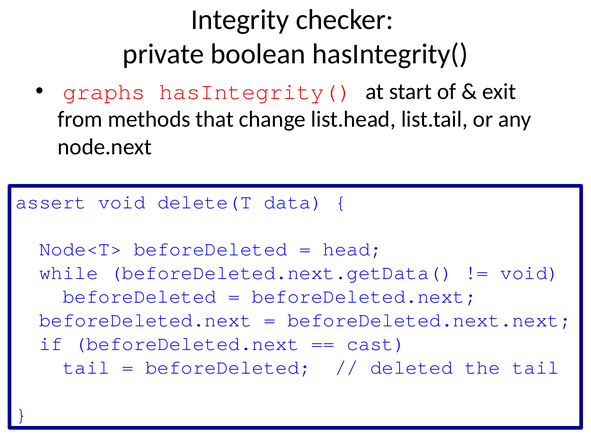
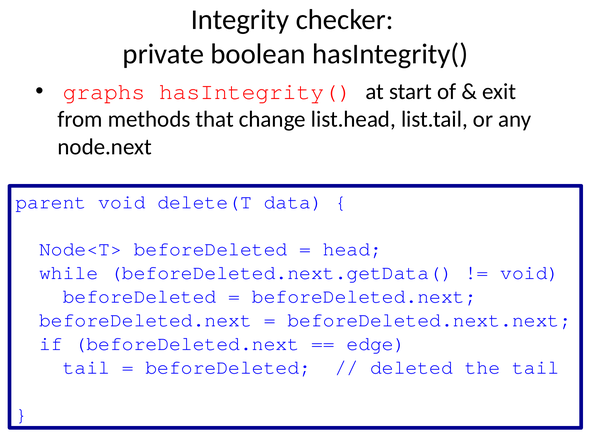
assert: assert -> parent (51, 202)
cast: cast -> edge (376, 344)
